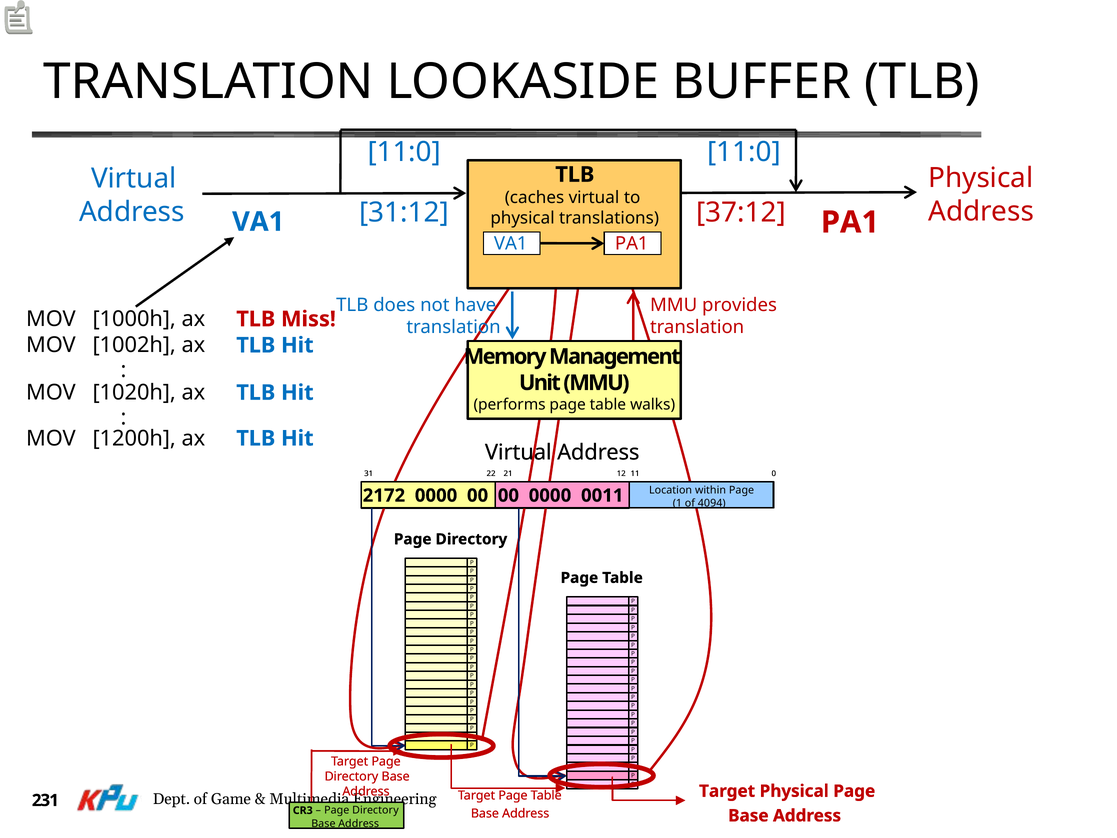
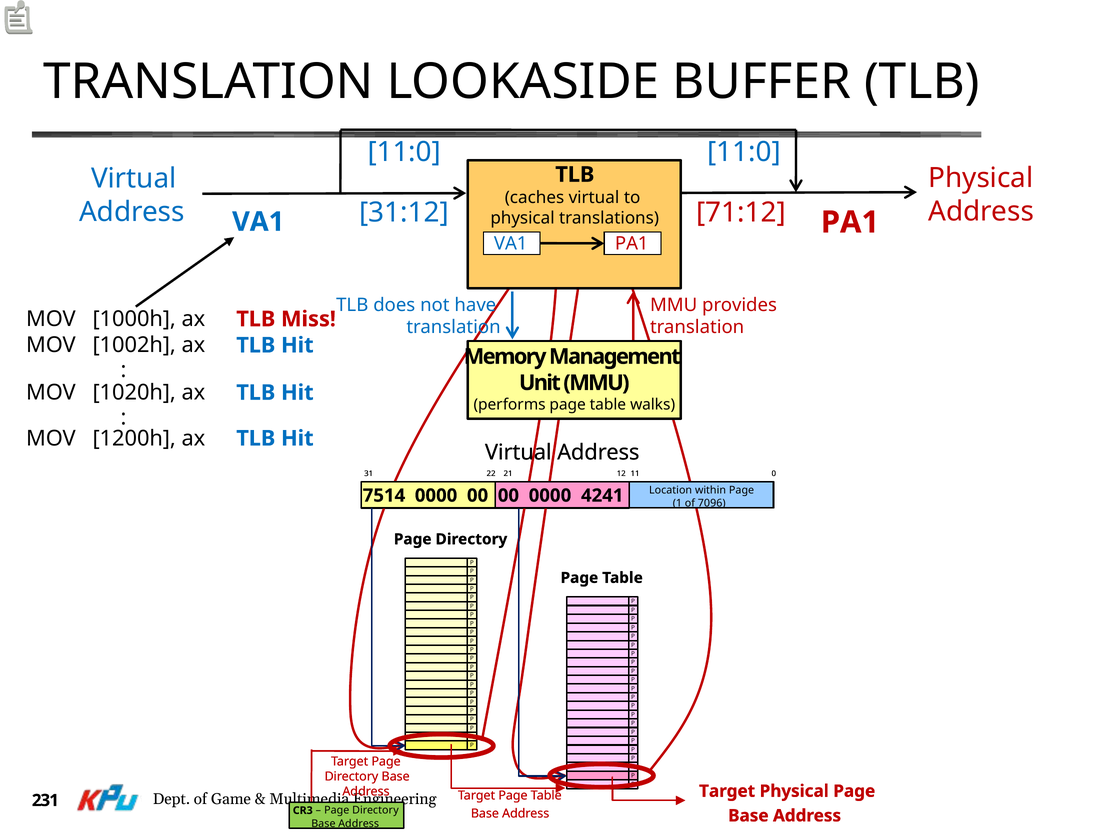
37:12: 37:12 -> 71:12 (741, 212)
2172: 2172 -> 7514 (384, 495)
0011: 0011 -> 4241 (602, 495)
4094: 4094 -> 7096 (712, 503)
